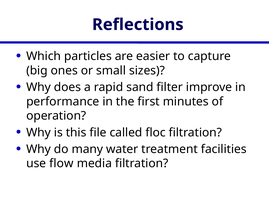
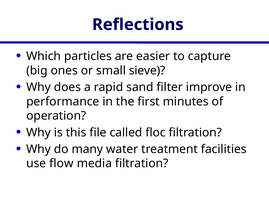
sizes: sizes -> sieve (147, 71)
